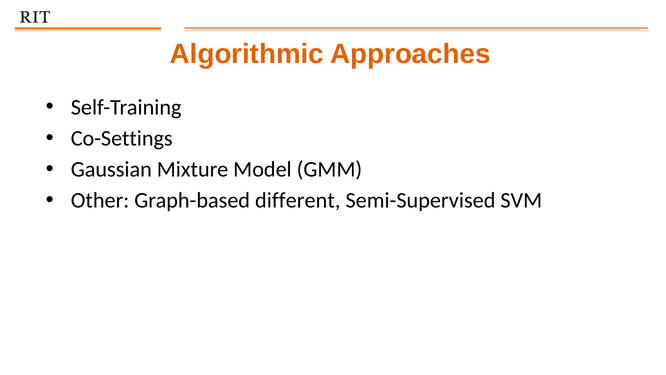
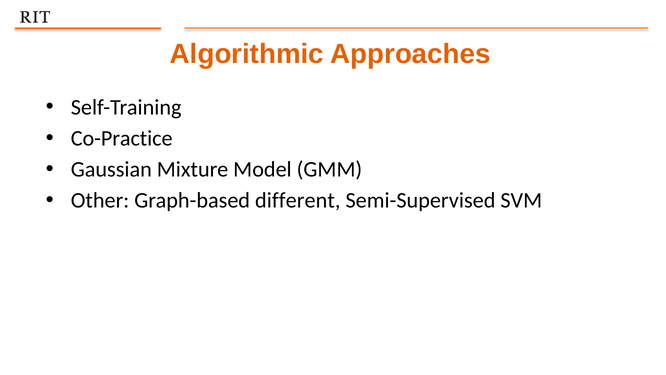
Co-Settings: Co-Settings -> Co-Practice (122, 138)
